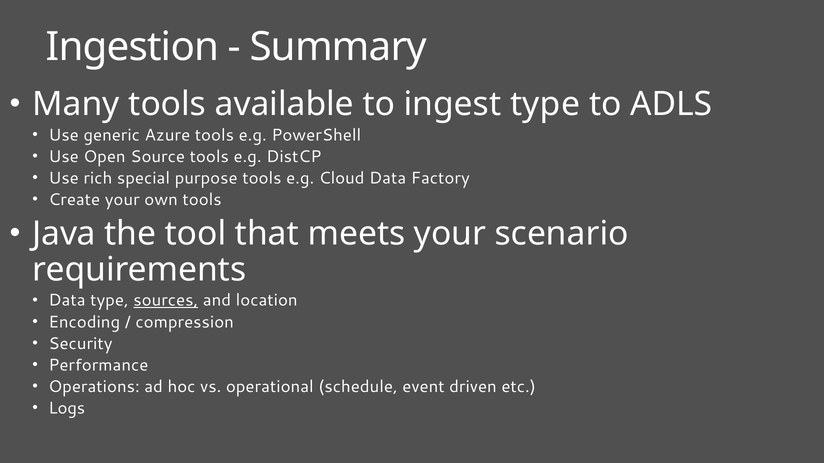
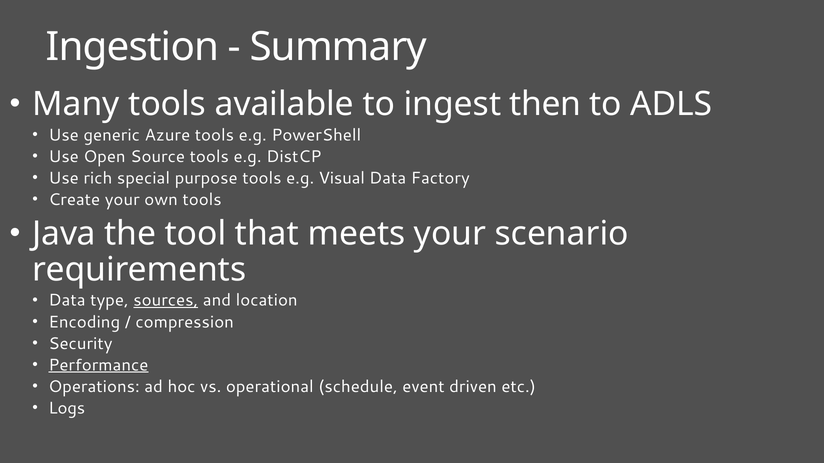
ingest type: type -> then (545, 104)
Cloud: Cloud -> Visual (342, 178)
Performance underline: none -> present (98, 365)
